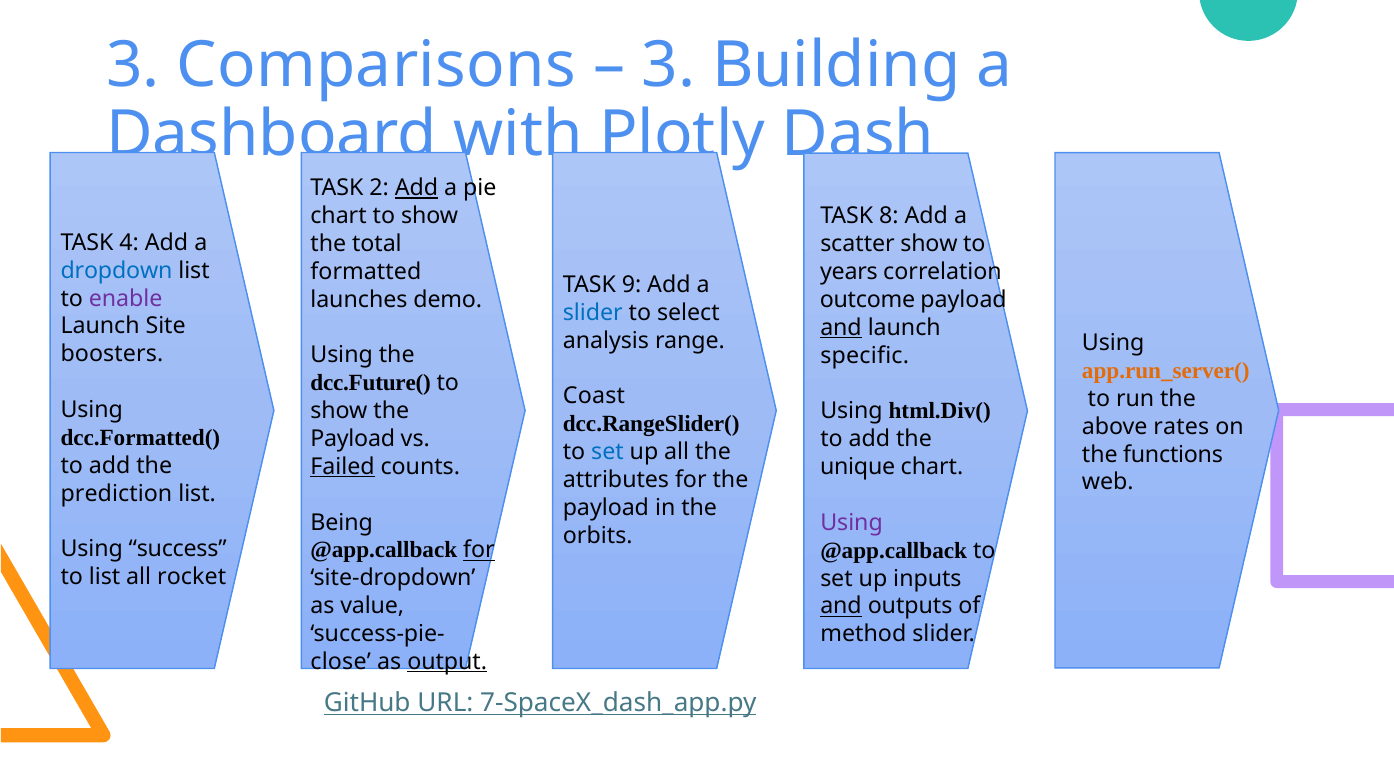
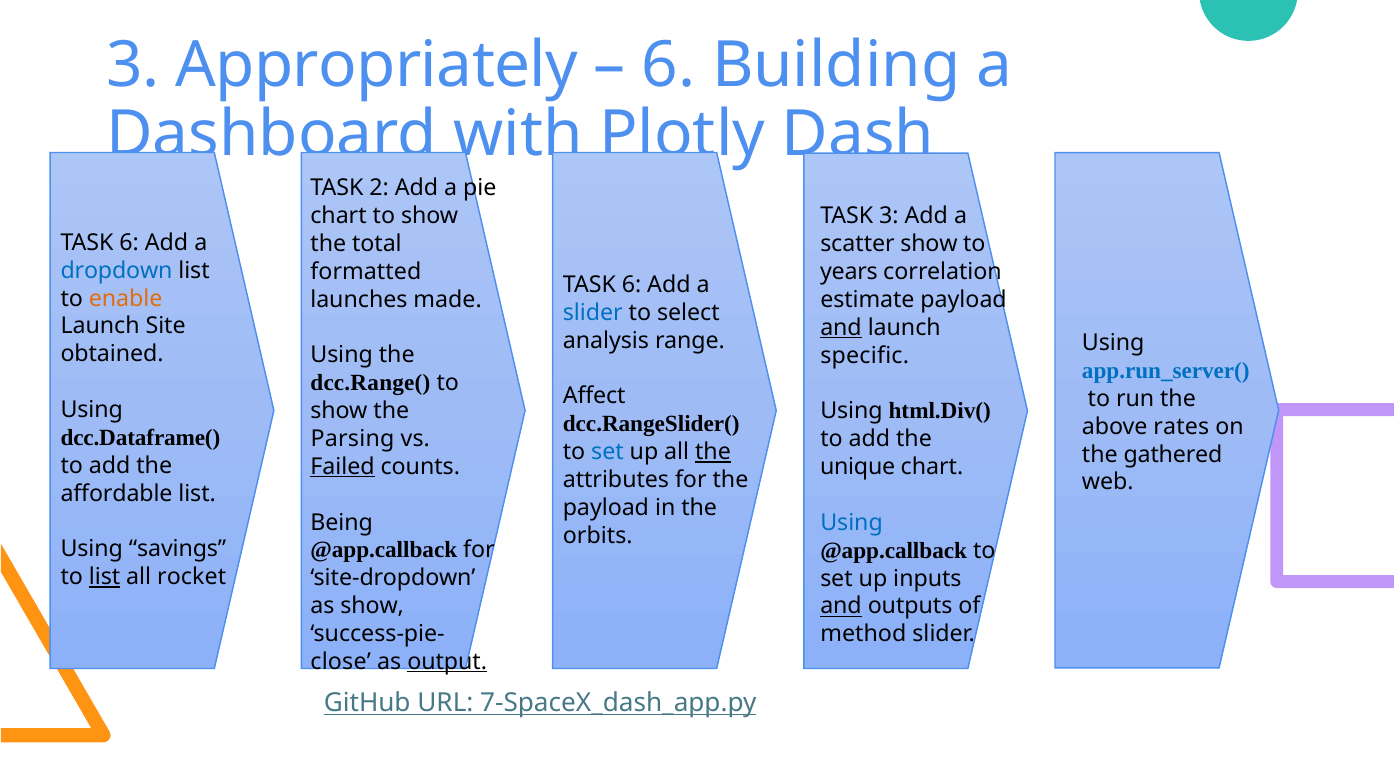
Comparisons: Comparisons -> Appropriately (377, 65)
3: 3 -> 6 (669, 65)
Add underline: present -> none (416, 188)
TASK 8: 8 -> 3 (889, 216)
4: 4 -> 6 (129, 243)
9: 9 -> 6 (632, 285)
enable colour: purple -> orange (126, 298)
demo: demo -> made (448, 300)
outcome: outcome -> estimate (867, 300)
boosters: boosters -> obtained (112, 354)
app.run_server( colour: orange -> blue (1166, 371)
dcc.Future(: dcc.Future( -> dcc.Range( (370, 383)
Coast: Coast -> Affect (594, 396)
dcc.Formatted(: dcc.Formatted( -> dcc.Dataframe( (140, 438)
Payload: Payload -> Parsing (352, 439)
the underline: none -> present (713, 452)
functions: functions -> gathered (1173, 454)
prediction: prediction -> affordable (117, 494)
Using colour: purple -> blue (852, 523)
for underline: present -> none (479, 550)
success: success -> savings (178, 549)
list underline: none -> present (105, 577)
as value: value -> show (372, 606)
